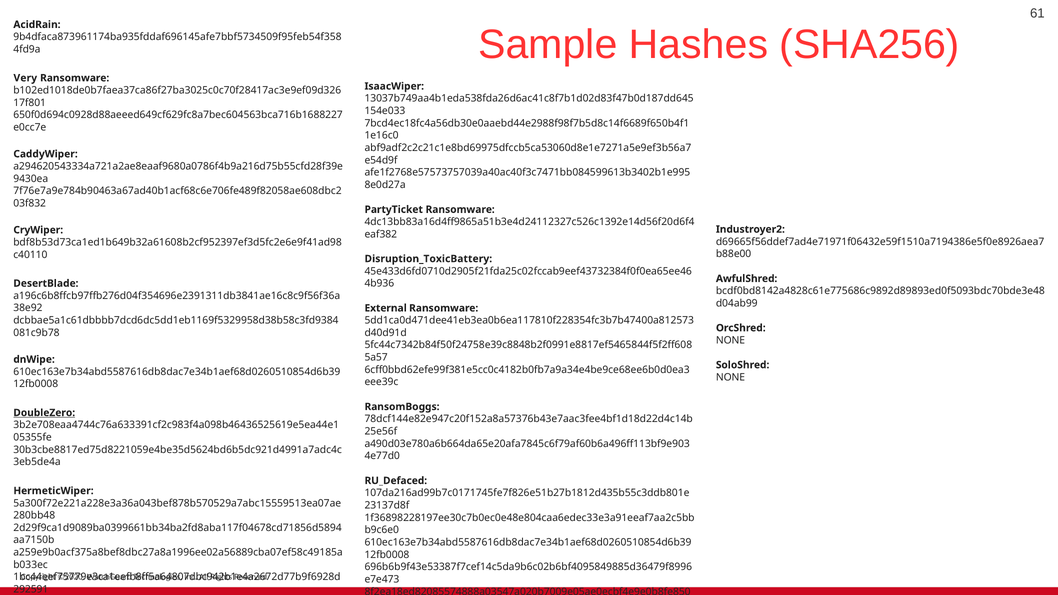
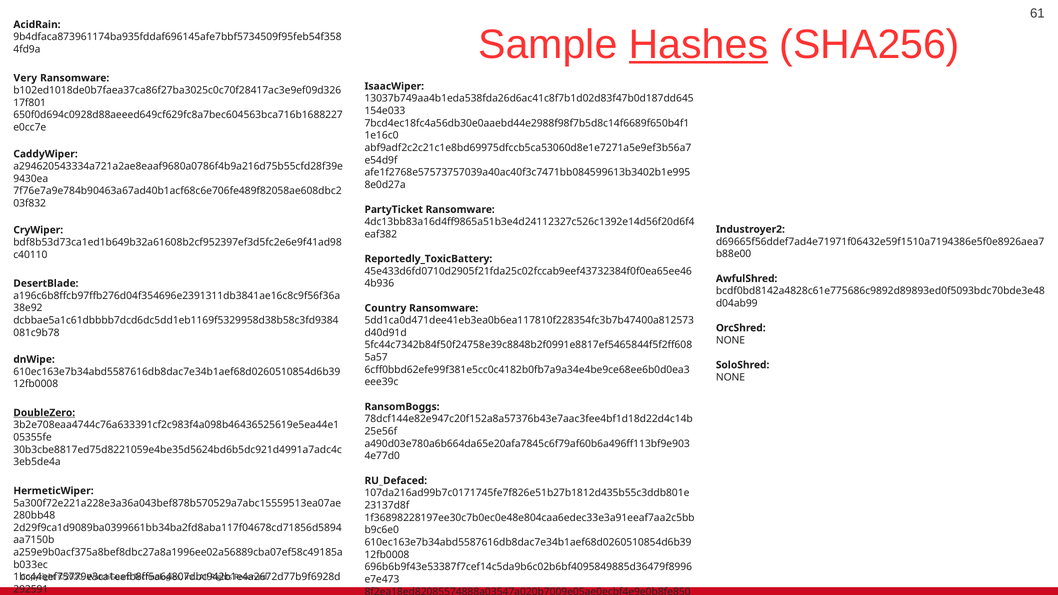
Hashes underline: none -> present (698, 45)
Disruption_ToxicBattery: Disruption_ToxicBattery -> Reportedly_ToxicBattery (428, 259)
External: External -> Country (385, 308)
